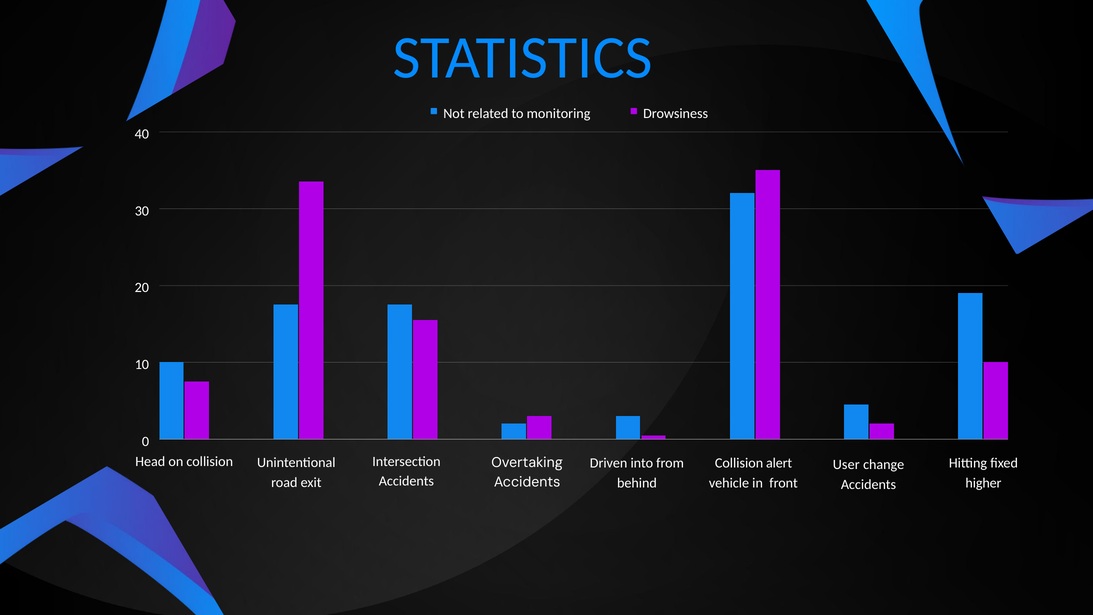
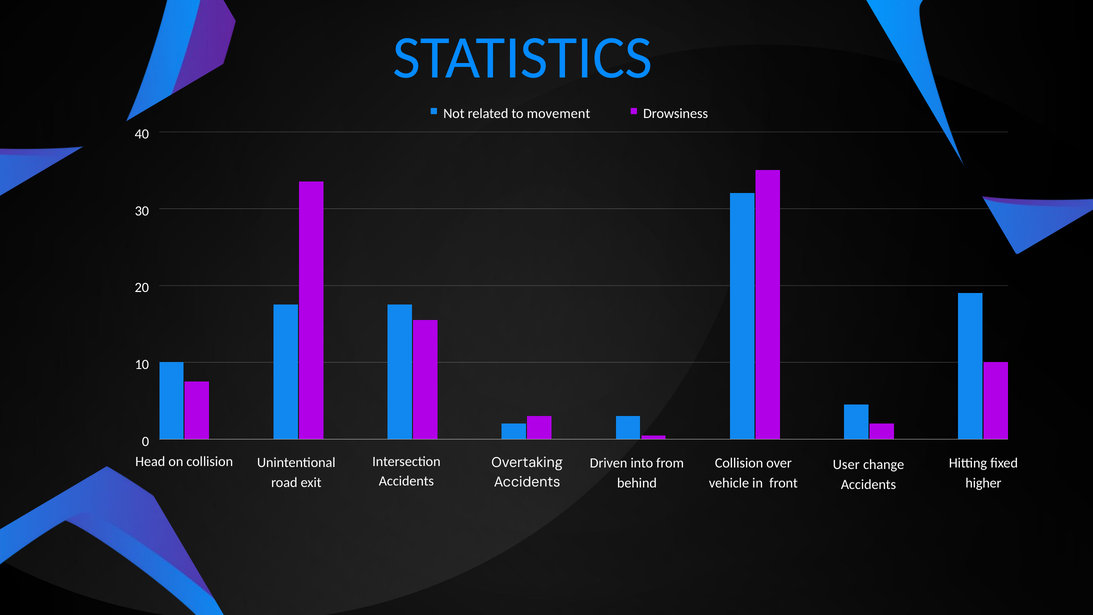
monitoring: monitoring -> movement (558, 113)
alert: alert -> over (779, 463)
